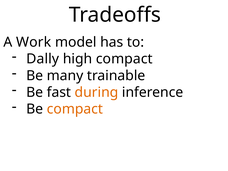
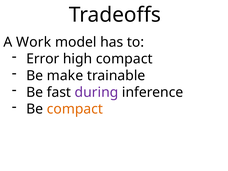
Dally: Dally -> Error (43, 59)
many: many -> make (65, 76)
during colour: orange -> purple (96, 92)
